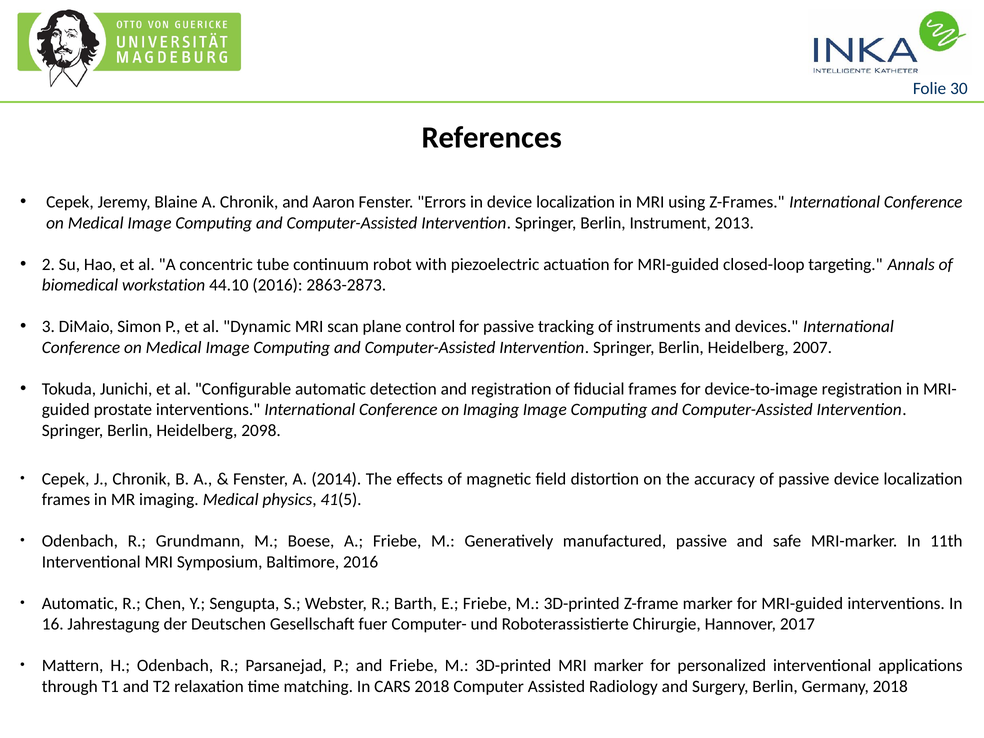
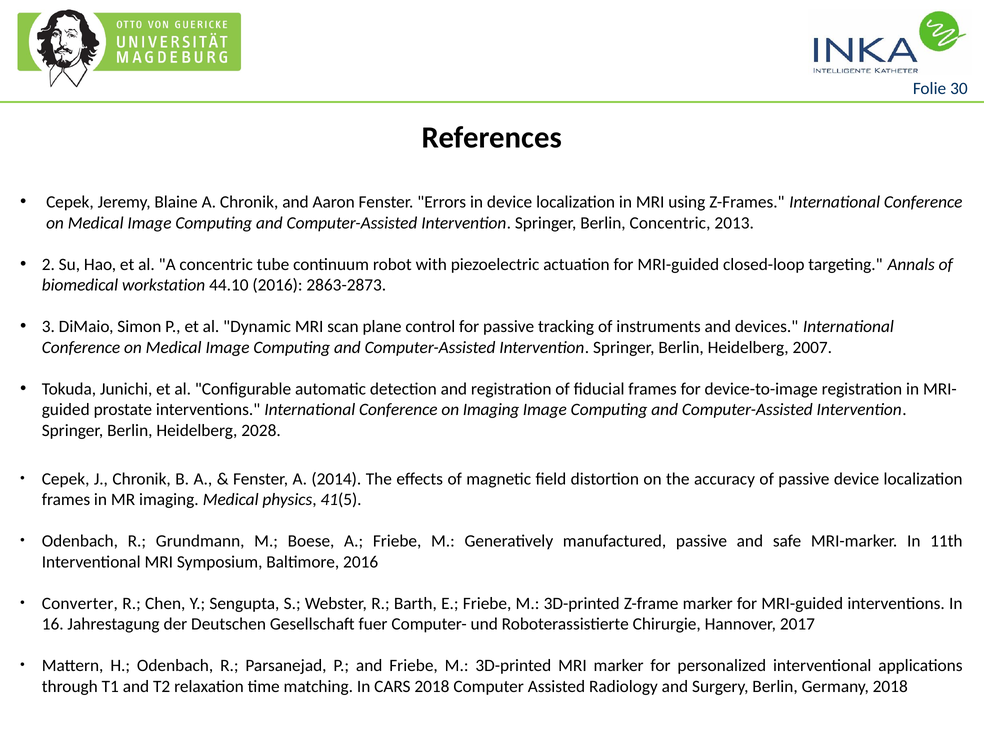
Berlin Instrument: Instrument -> Concentric (670, 223)
2098: 2098 -> 2028 (261, 430)
Automatic: Automatic -> Converter (80, 603)
